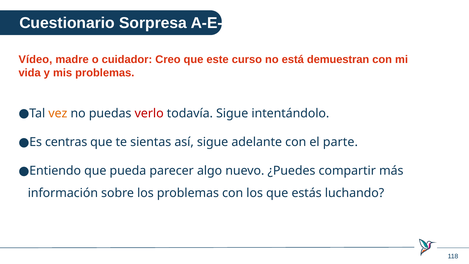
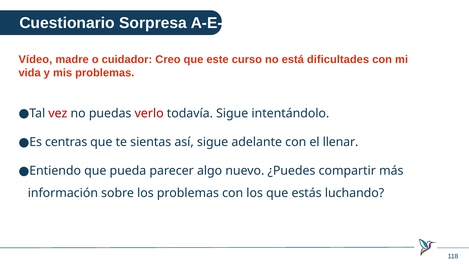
demuestran: demuestran -> dificultades (338, 60)
vez colour: orange -> red (58, 113)
parte: parte -> llenar (341, 142)
